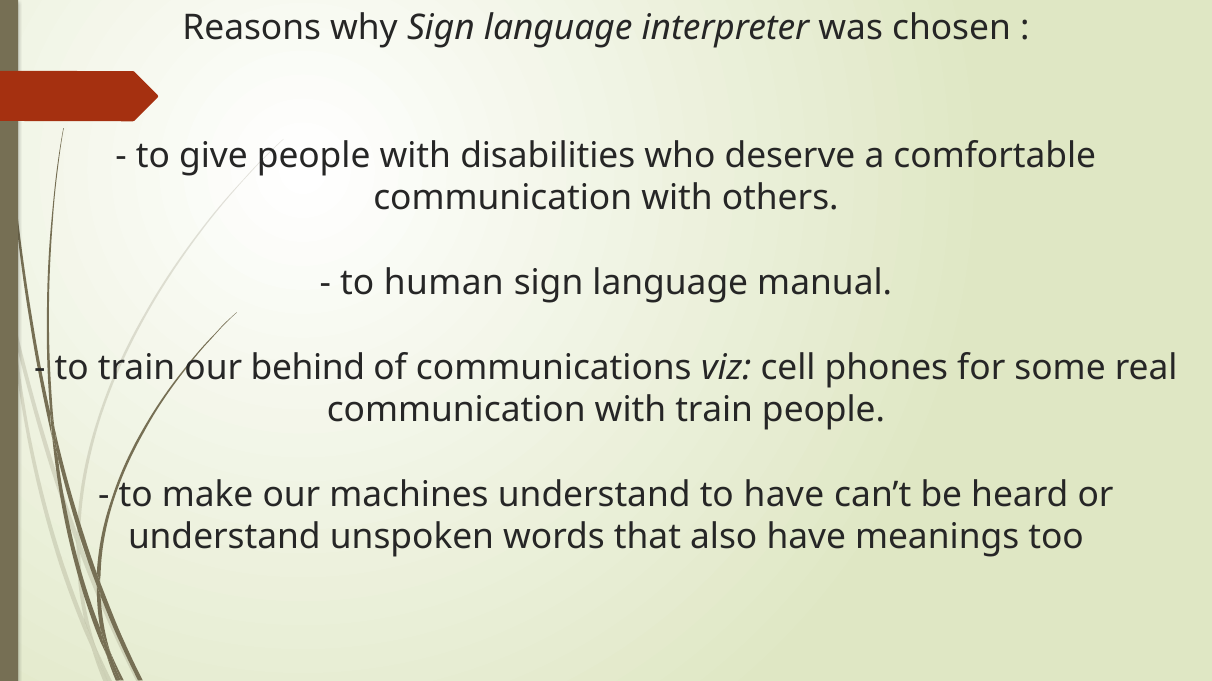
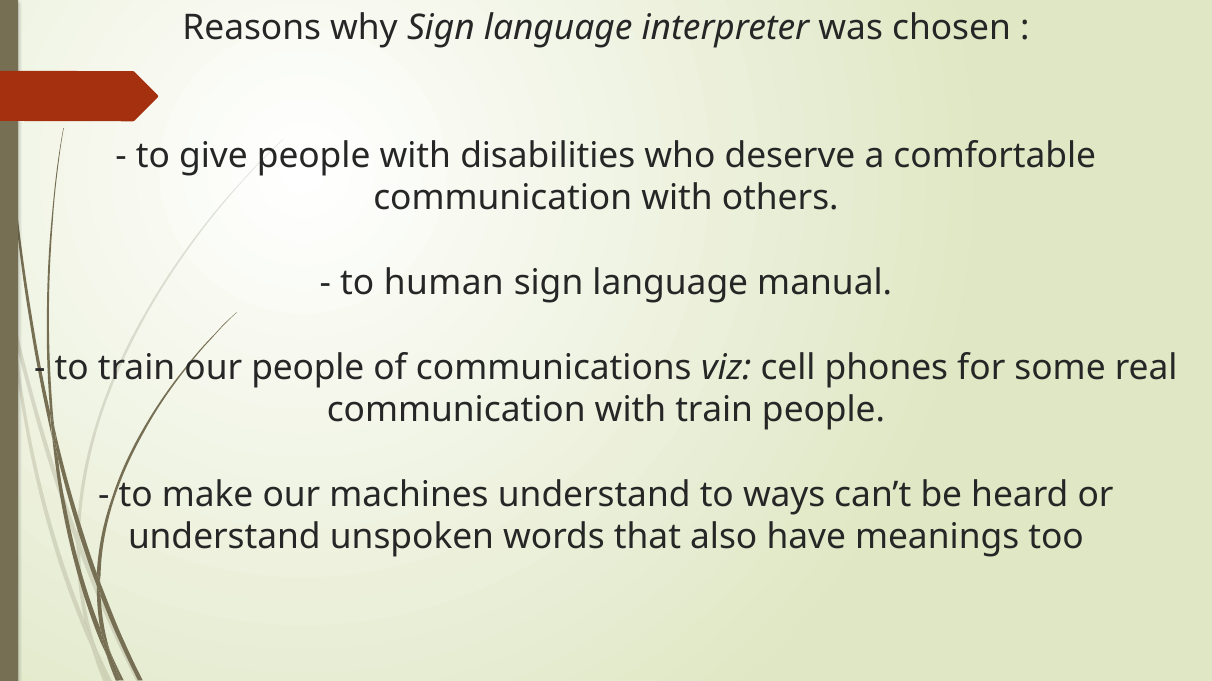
our behind: behind -> people (308, 368)
to have: have -> ways (784, 495)
